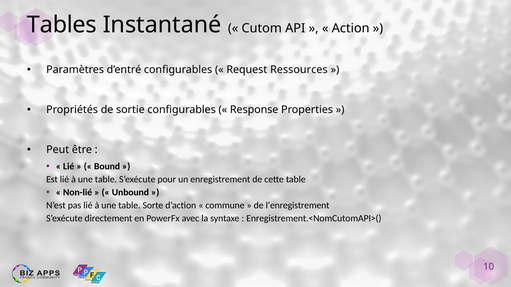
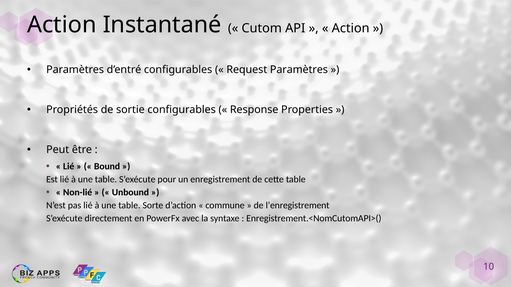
Tables: Tables -> Action (62, 25)
Request Ressources: Ressources -> Paramètres (299, 70)
